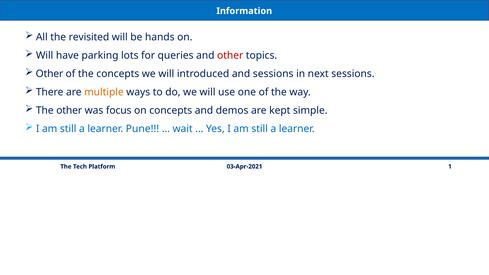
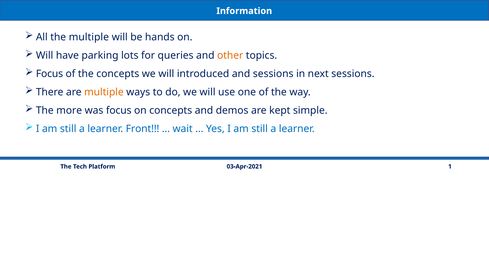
the revisited: revisited -> multiple (89, 37)
other colour: red -> orange (230, 55)
Other: Other -> Focus (49, 74)
The other: other -> more (69, 110)
Pune: Pune -> Front (143, 129)
